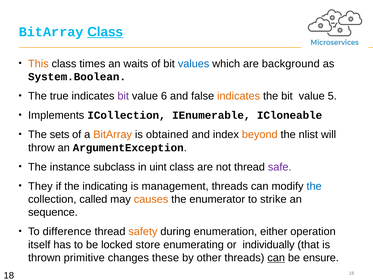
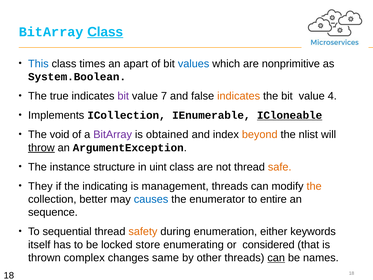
This colour: orange -> blue (38, 64)
waits: waits -> apart (136, 64)
background: background -> nonprimitive (291, 64)
6: 6 -> 7 (164, 96)
5: 5 -> 4 (332, 96)
ICloneable underline: none -> present (290, 115)
sets: sets -> void (60, 134)
BitArray colour: orange -> purple (113, 134)
throw underline: none -> present (41, 148)
subclass: subclass -> structure (114, 167)
safe colour: purple -> orange (280, 167)
the colour: blue -> orange (314, 186)
called: called -> better (93, 199)
causes colour: orange -> blue (151, 199)
strike: strike -> entire (273, 199)
difference: difference -> sequential (67, 231)
operation: operation -> keywords (313, 231)
individually: individually -> considered (269, 244)
primitive: primitive -> complex (84, 258)
these: these -> same (166, 258)
ensure: ensure -> names (321, 258)
